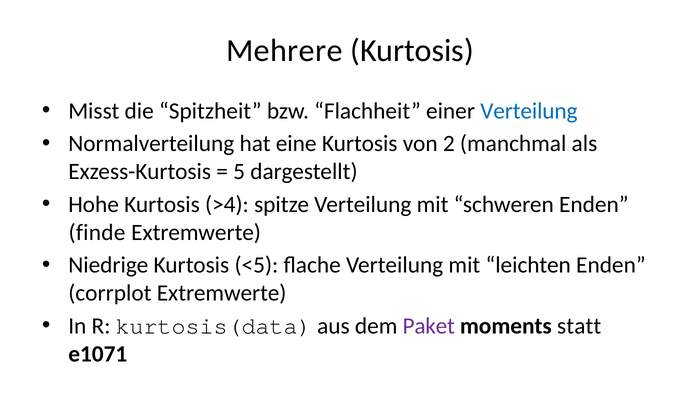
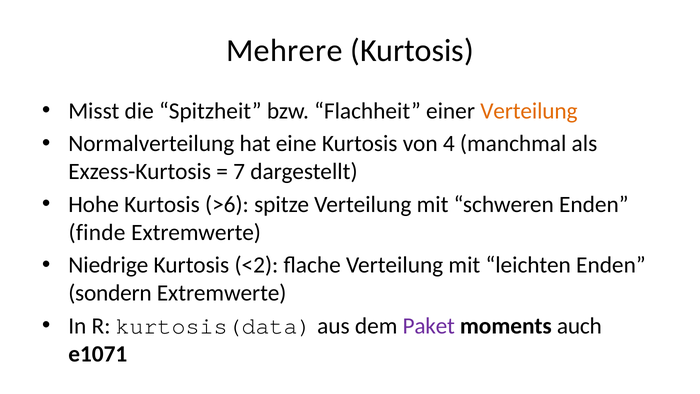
Verteilung colour: blue -> orange (529, 111)
2: 2 -> 4 (449, 144)
5: 5 -> 7 (239, 172)
>4: >4 -> >6 (227, 204)
<5: <5 -> <2 (256, 265)
corrplot: corrplot -> sondern (110, 293)
statt: statt -> auch (579, 326)
